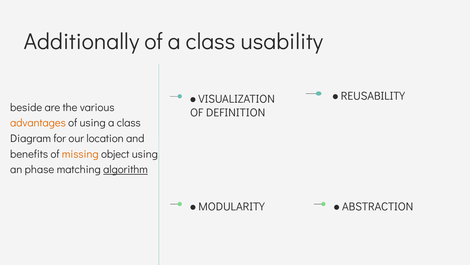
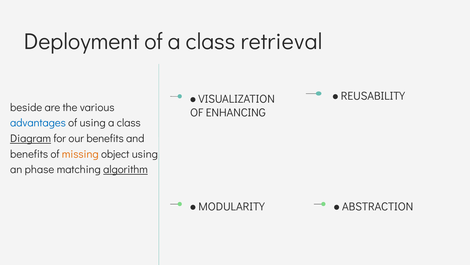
Additionally: Additionally -> Deployment (82, 41)
usability: usability -> retrieval (282, 41)
DEFINITION: DEFINITION -> ENHANCING (236, 112)
advantages colour: orange -> blue (38, 123)
Diagram underline: none -> present (31, 138)
our location: location -> benefits (105, 138)
